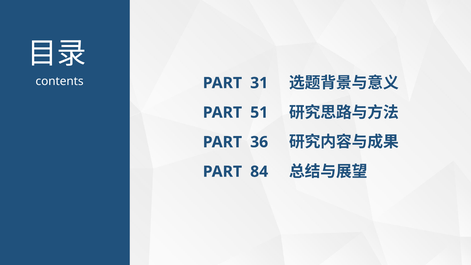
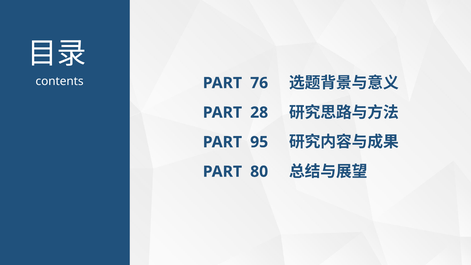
31: 31 -> 76 (259, 83)
51: 51 -> 28 (259, 113)
36: 36 -> 95 (259, 142)
84: 84 -> 80 (259, 172)
